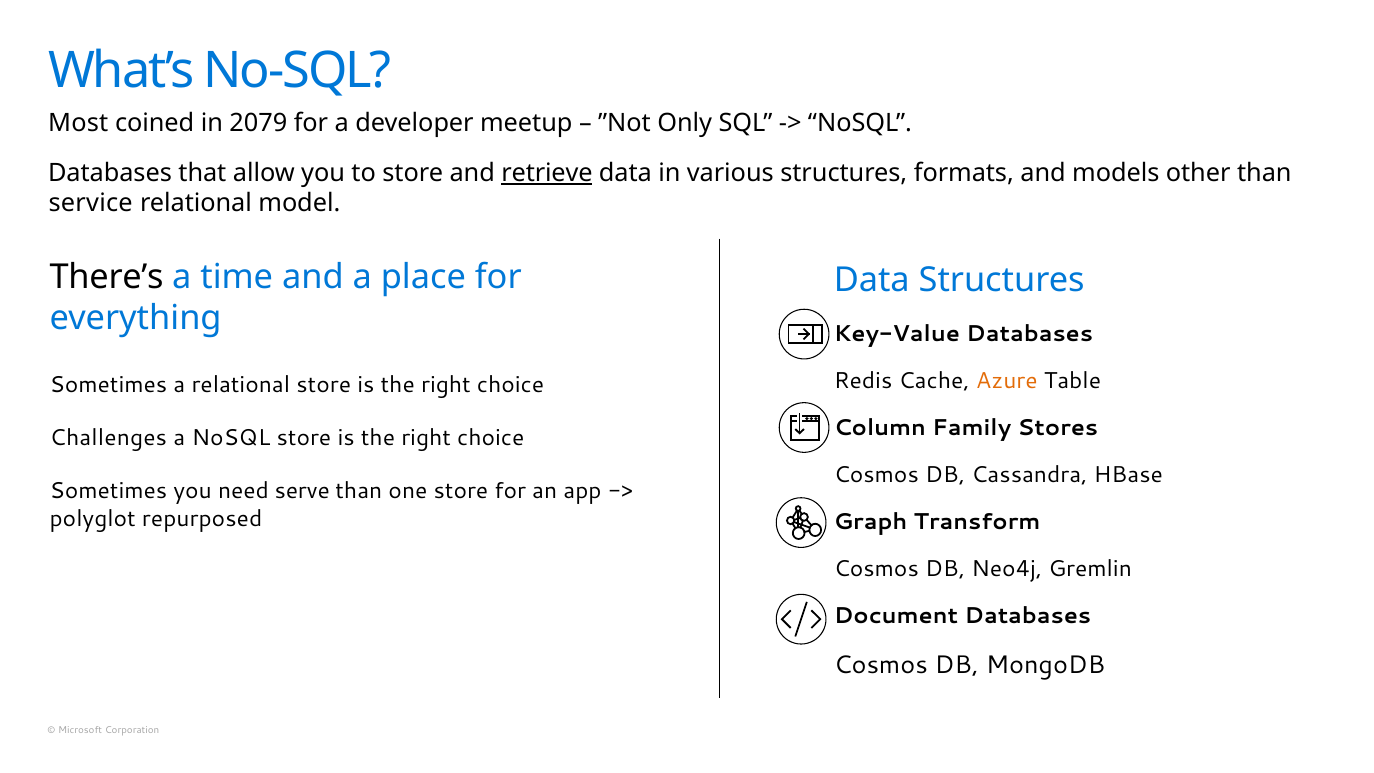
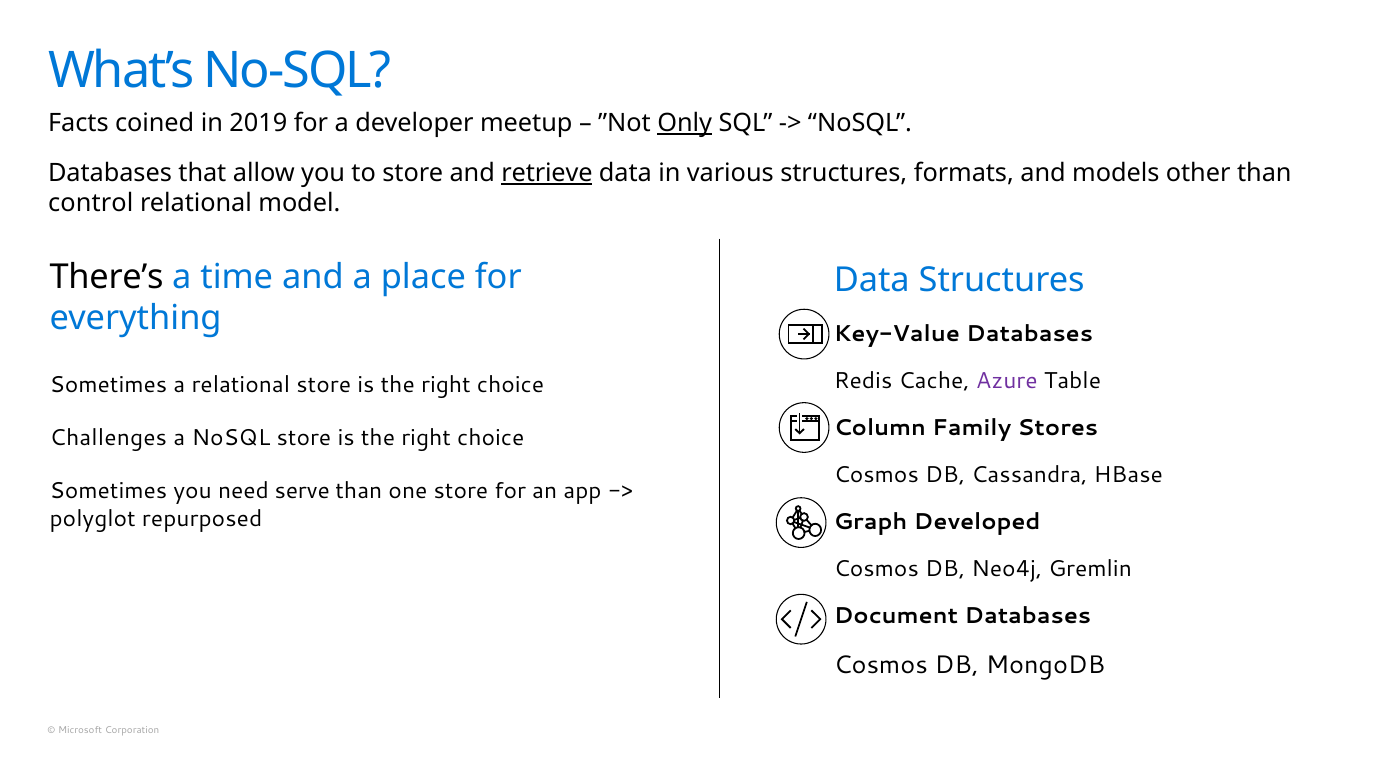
Most: Most -> Facts (78, 123)
2079: 2079 -> 2019 (258, 123)
Only underline: none -> present (685, 123)
service: service -> control (91, 203)
Azure colour: orange -> purple (1007, 381)
Transform: Transform -> Developed (977, 522)
